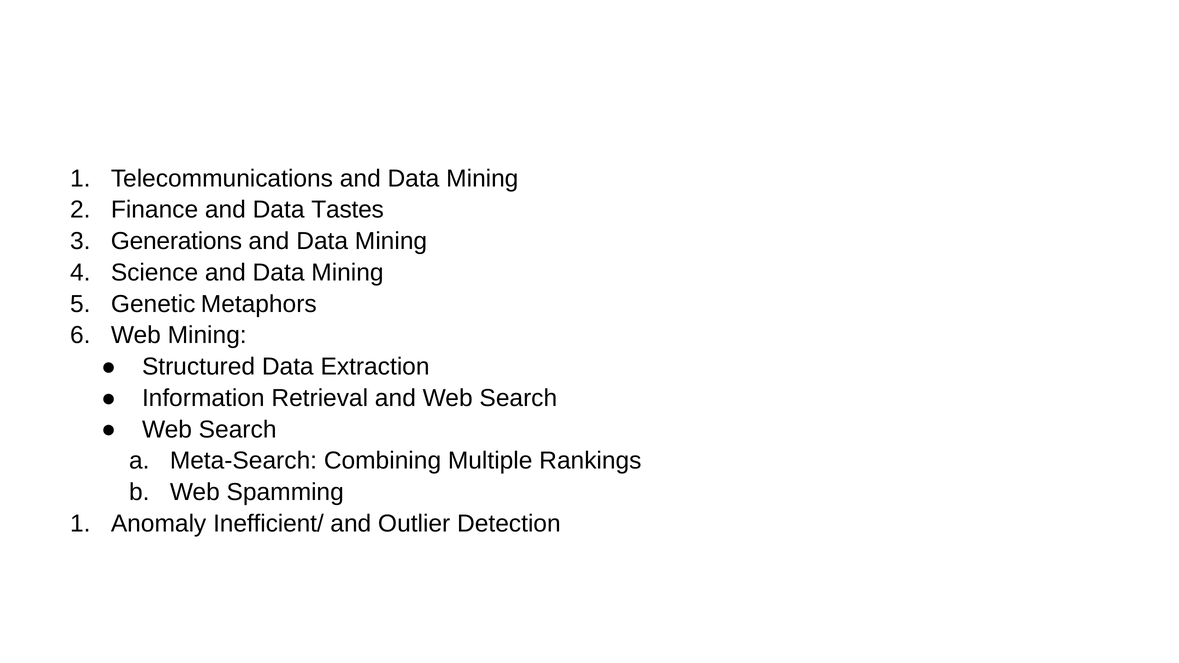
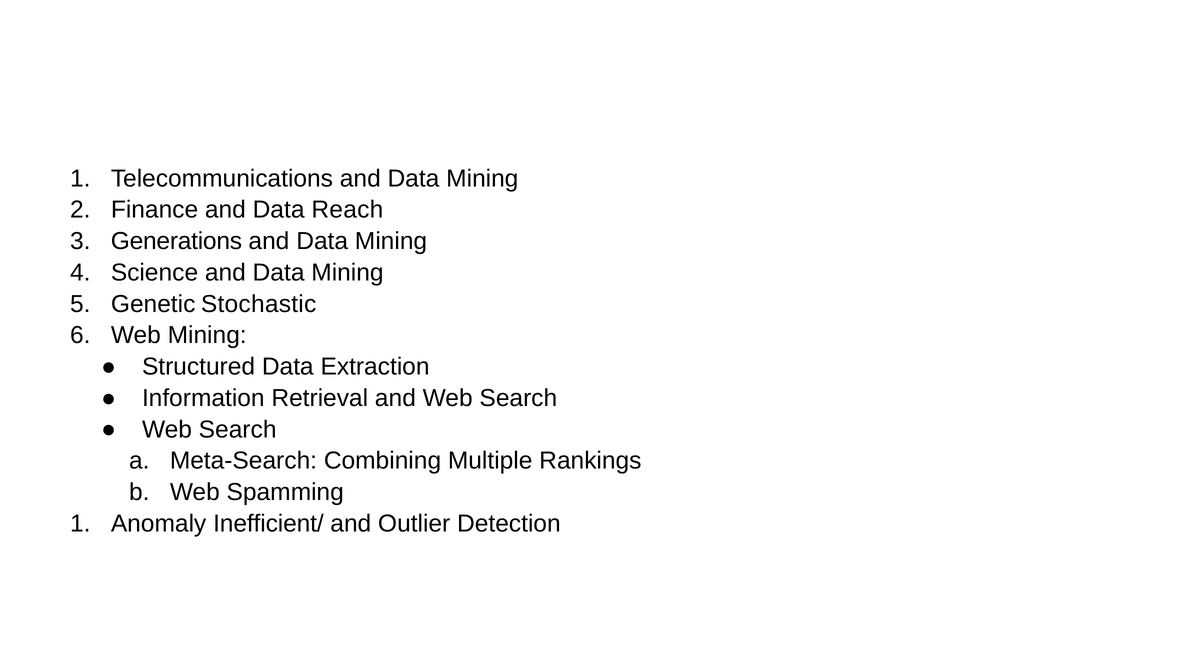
Tastes: Tastes -> Reach (347, 210)
Metaphors: Metaphors -> Stochastic (259, 304)
